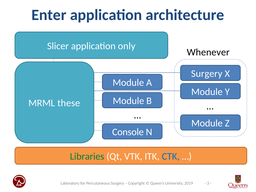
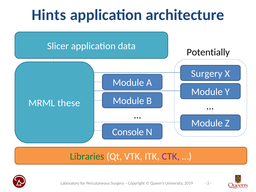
Enter: Enter -> Hints (49, 15)
only: only -> data (127, 46)
Whenever: Whenever -> Potentially (208, 52)
CTK colour: blue -> purple (171, 156)
